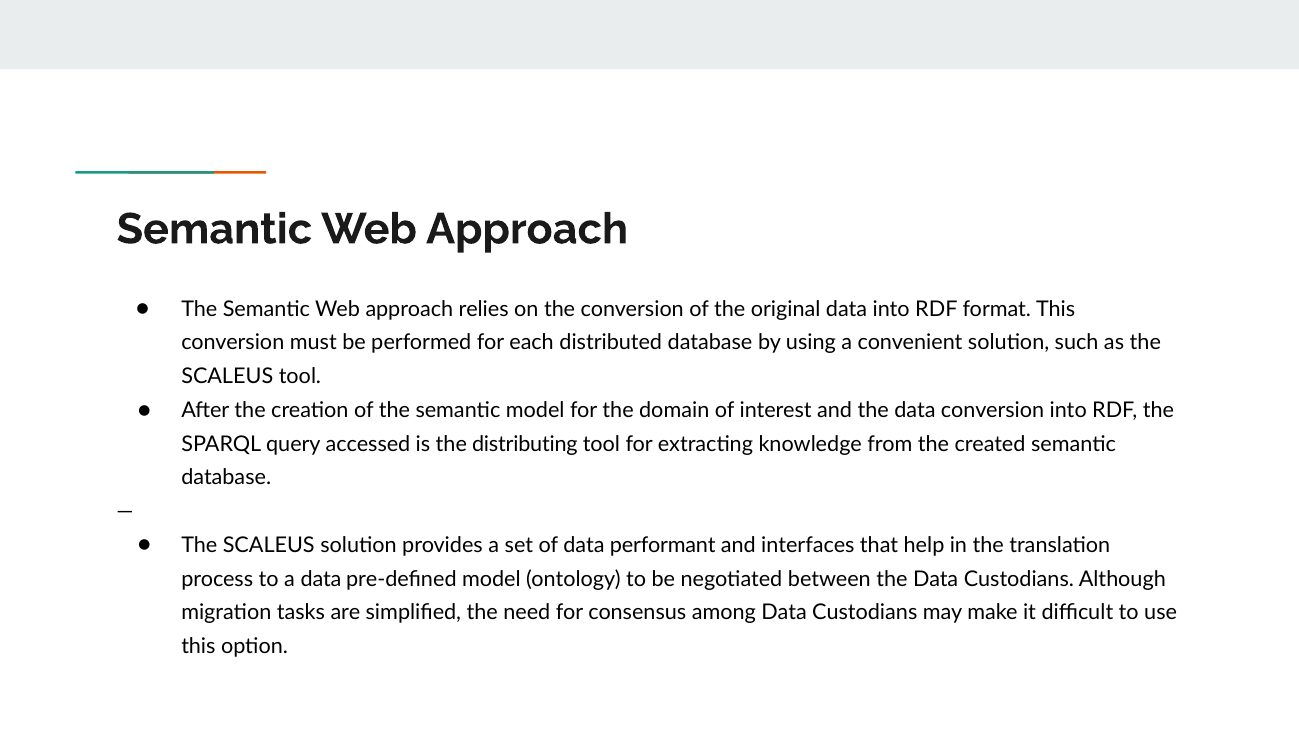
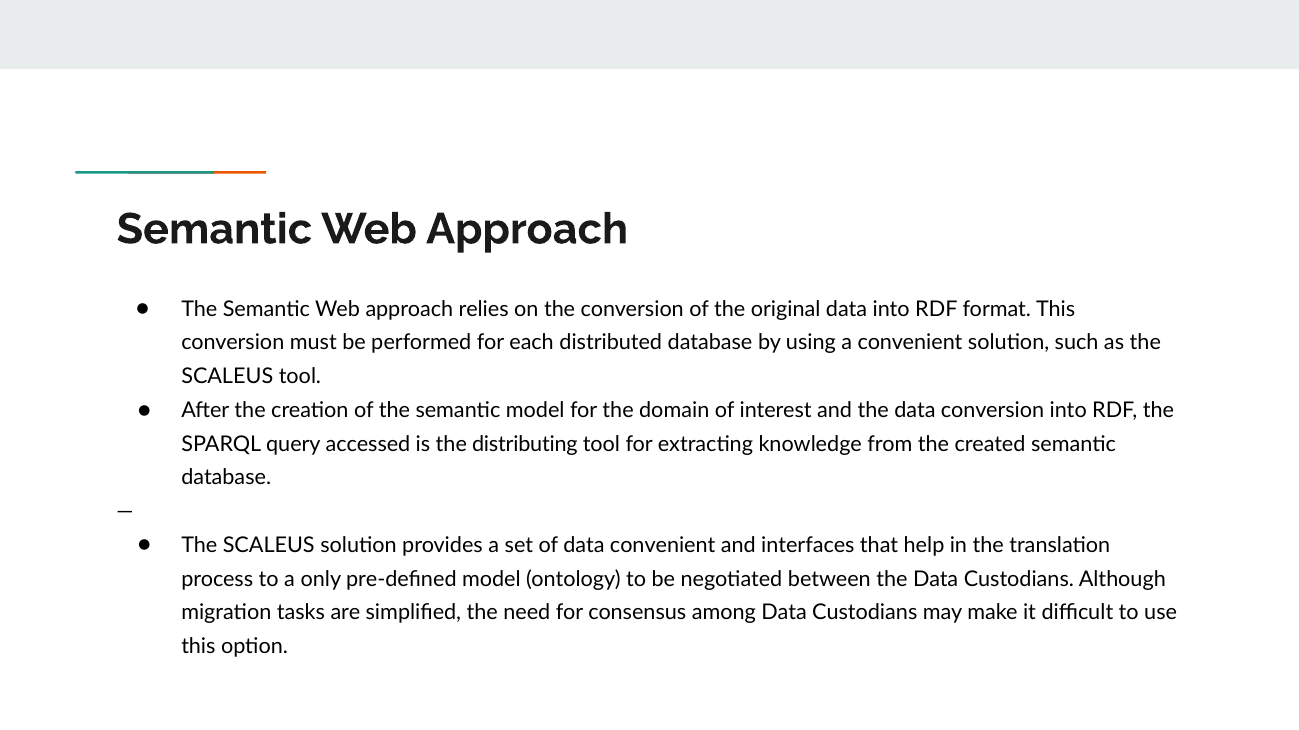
data performant: performant -> convenient (663, 546)
a data: data -> only (321, 579)
